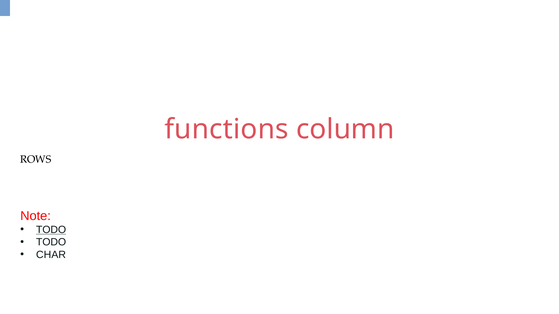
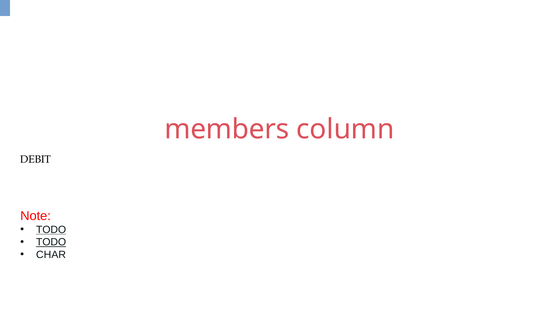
functions: functions -> members (227, 129)
ROWS: ROWS -> DEBIT (36, 160)
TODO underline: none -> present (51, 243)
